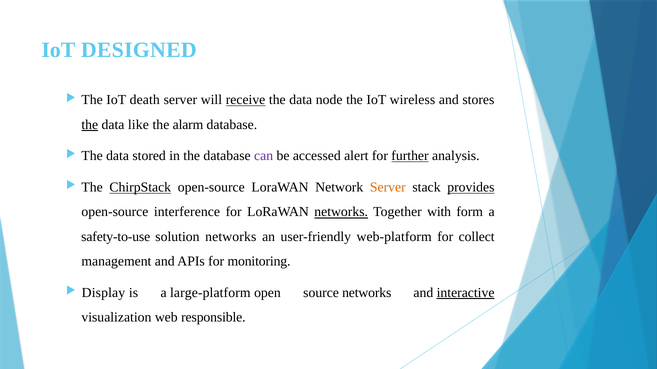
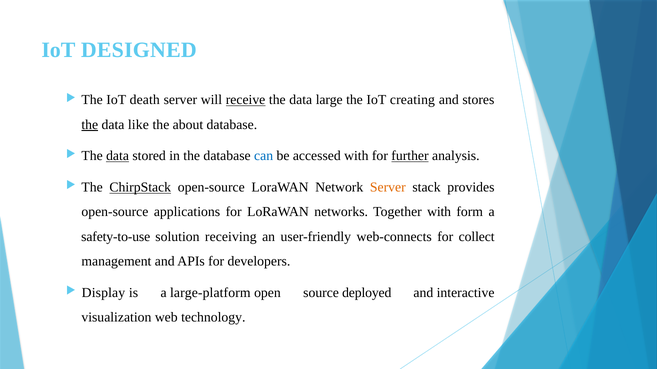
node: node -> large (329, 100)
wireless: wireless -> creating (412, 100)
alarm: alarm -> about (188, 125)
data underline: none -> present (118, 156)
can colour: purple -> blue (264, 156)
accessed alert: alert -> with (356, 156)
provides underline: present -> none (471, 188)
interference: interference -> applications (187, 212)
networks underline: present -> none (341, 212)
solution networks: networks -> receiving (231, 237)
web-platform: web-platform -> web-connects (394, 237)
monitoring: monitoring -> developers (259, 262)
source networks: networks -> deployed (367, 293)
interactive underline: present -> none (466, 293)
responsible: responsible -> technology (213, 318)
